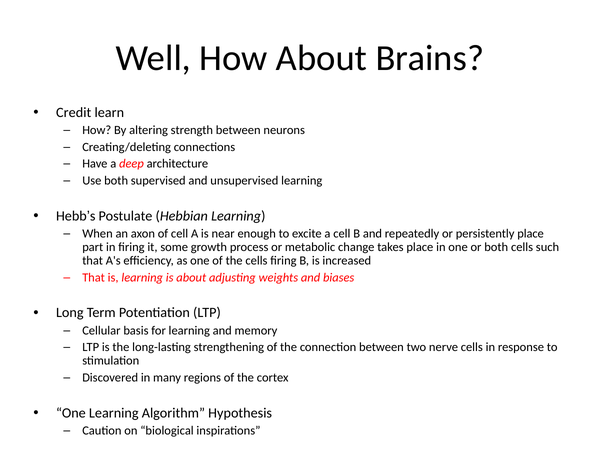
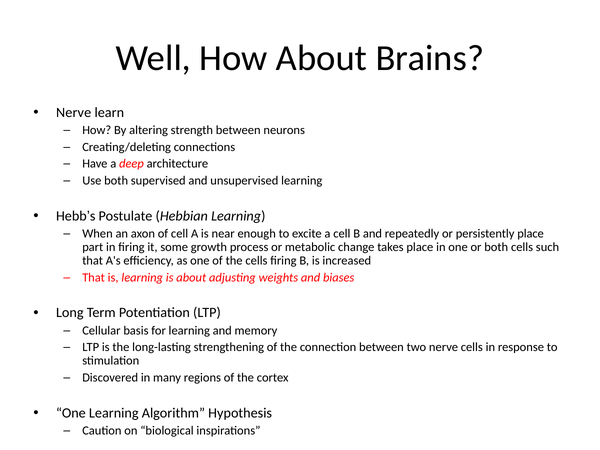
Credit: Credit -> Nerve (74, 112)
